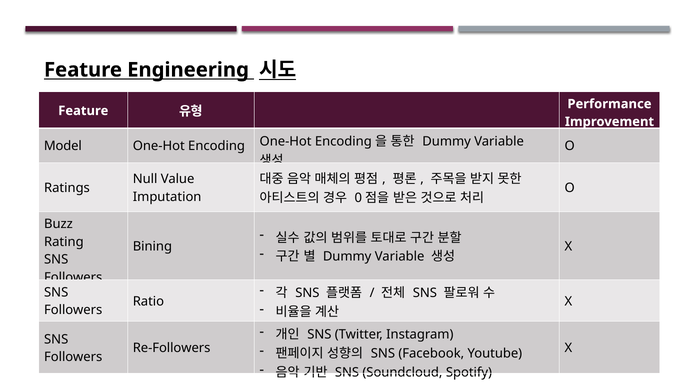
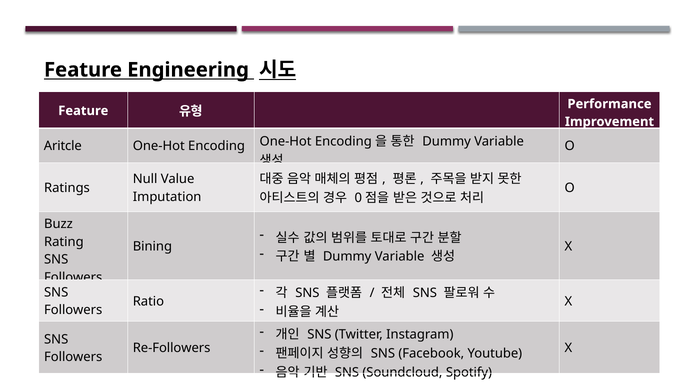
Model: Model -> Aritcle (63, 146)
